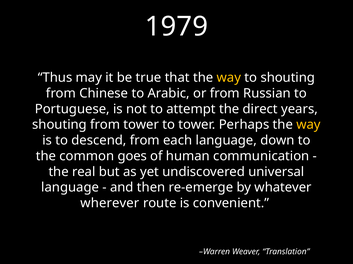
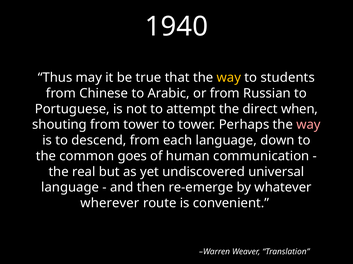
1979: 1979 -> 1940 (176, 27)
to shouting: shouting -> students (288, 78)
years: years -> when (300, 109)
way colour: yellow -> pink (308, 125)
